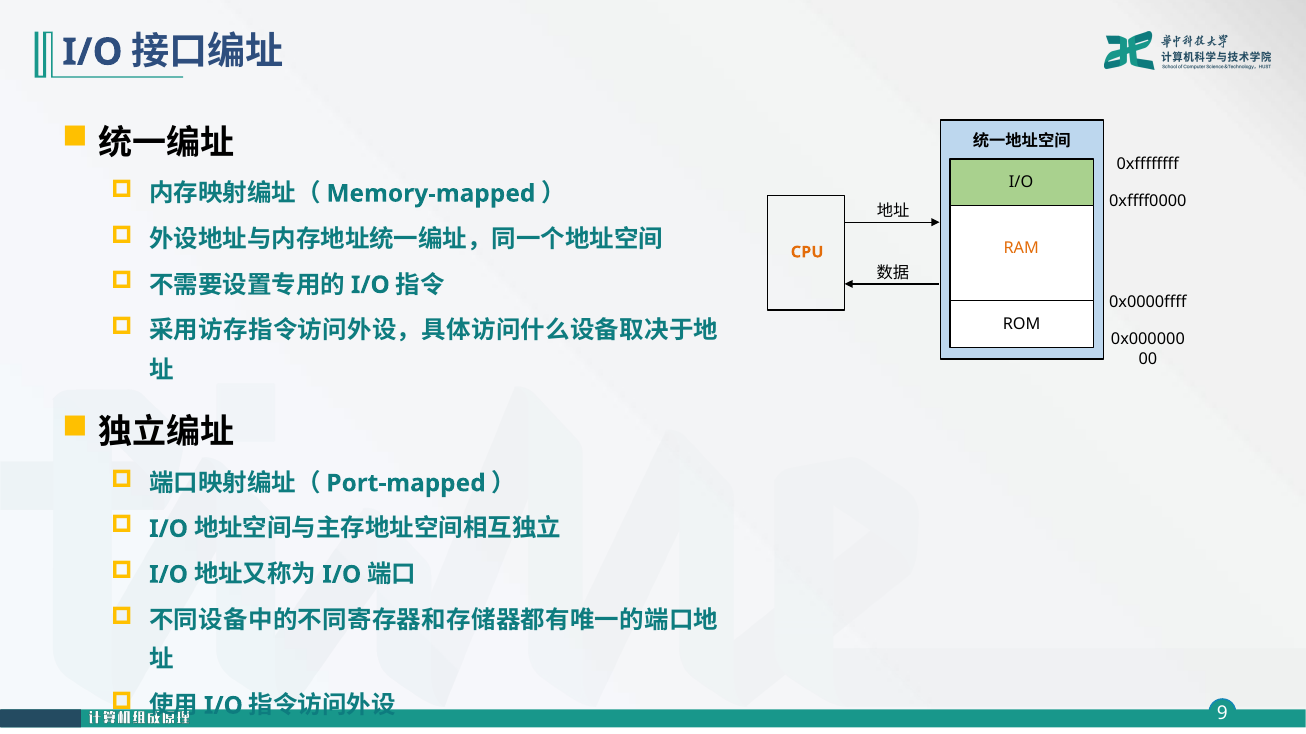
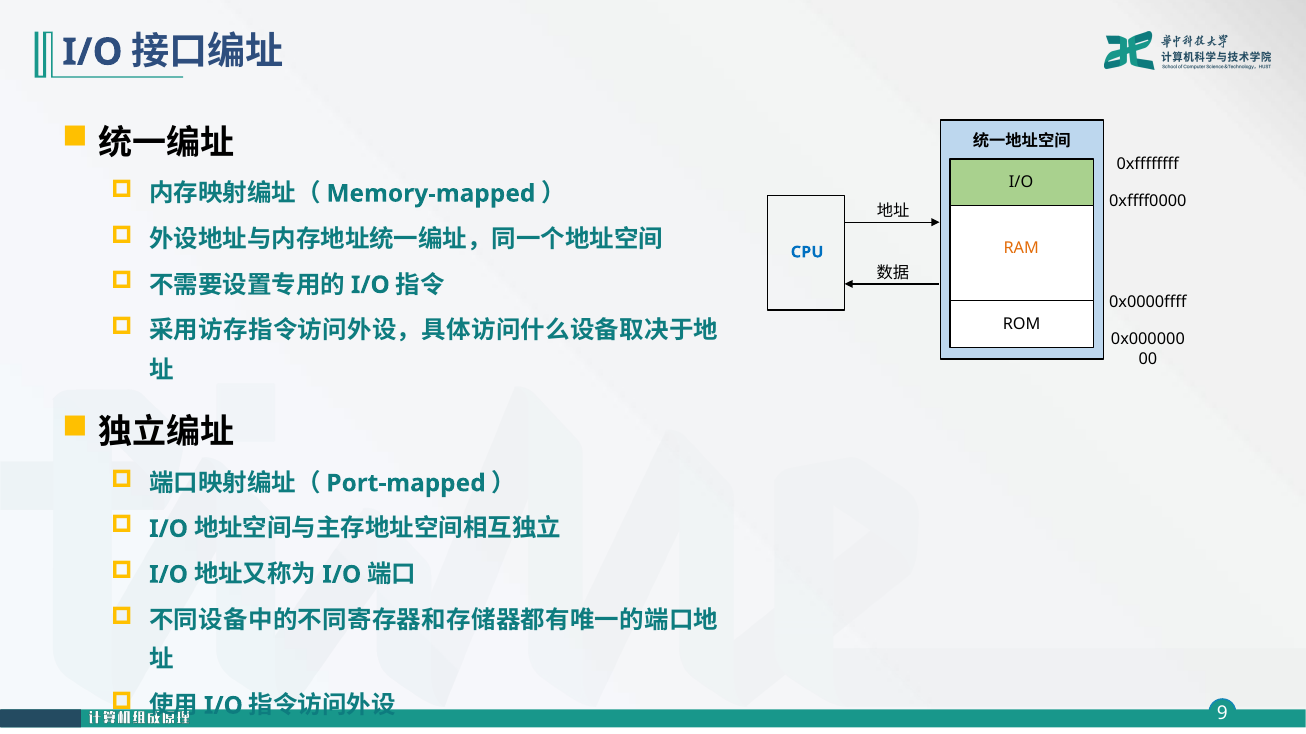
CPU colour: orange -> blue (807, 252)
